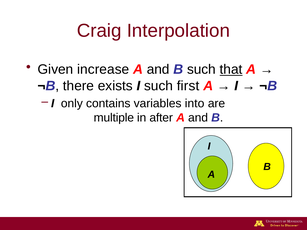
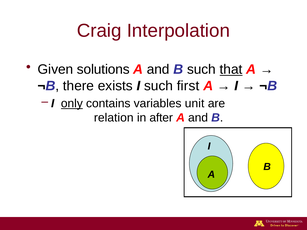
increase: increase -> solutions (103, 70)
only underline: none -> present (72, 104)
into: into -> unit (195, 104)
multiple: multiple -> relation (114, 118)
